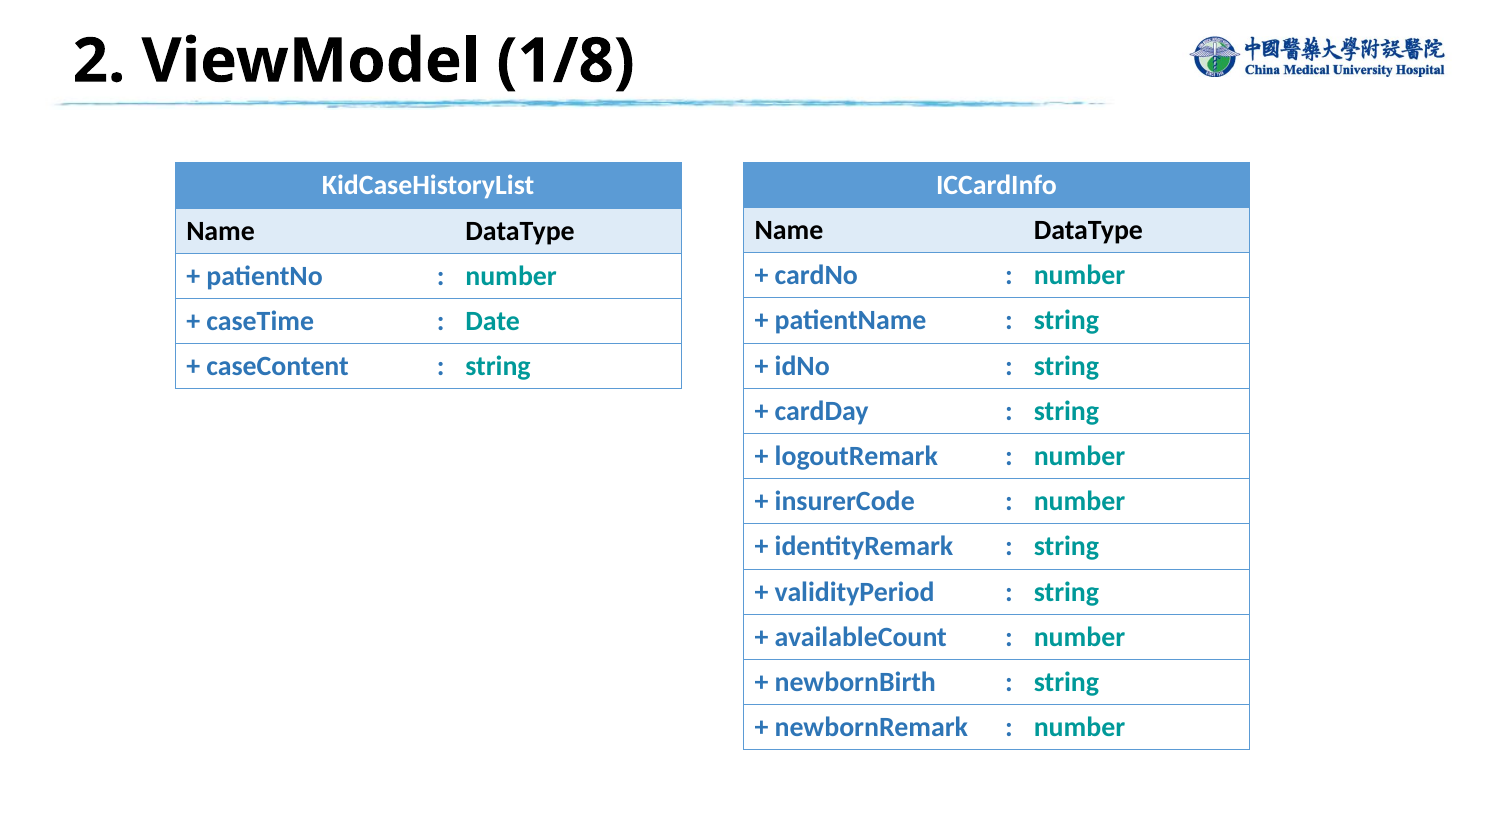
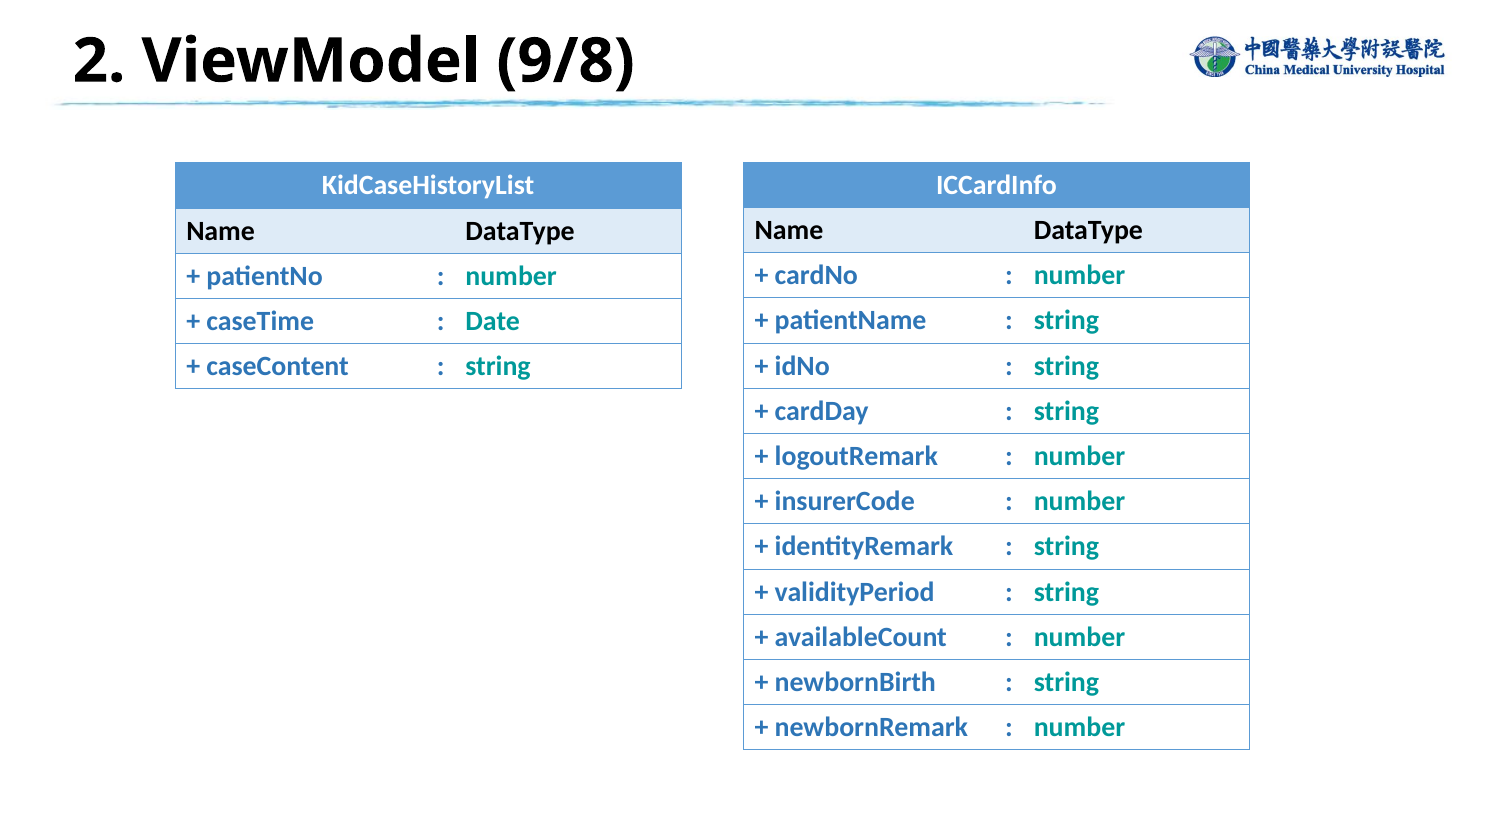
1/8: 1/8 -> 9/8 (566, 61)
